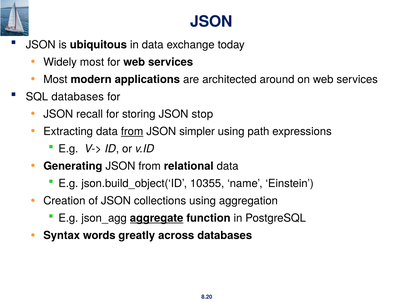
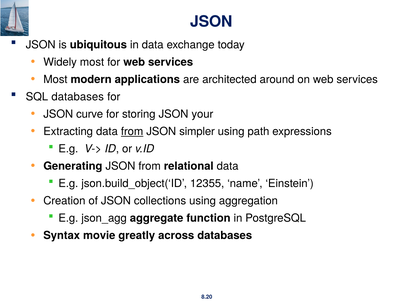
recall: recall -> curve (90, 114)
stop: stop -> your (202, 114)
10355: 10355 -> 12355 (207, 183)
aggregate underline: present -> none (157, 218)
words: words -> movie (99, 235)
